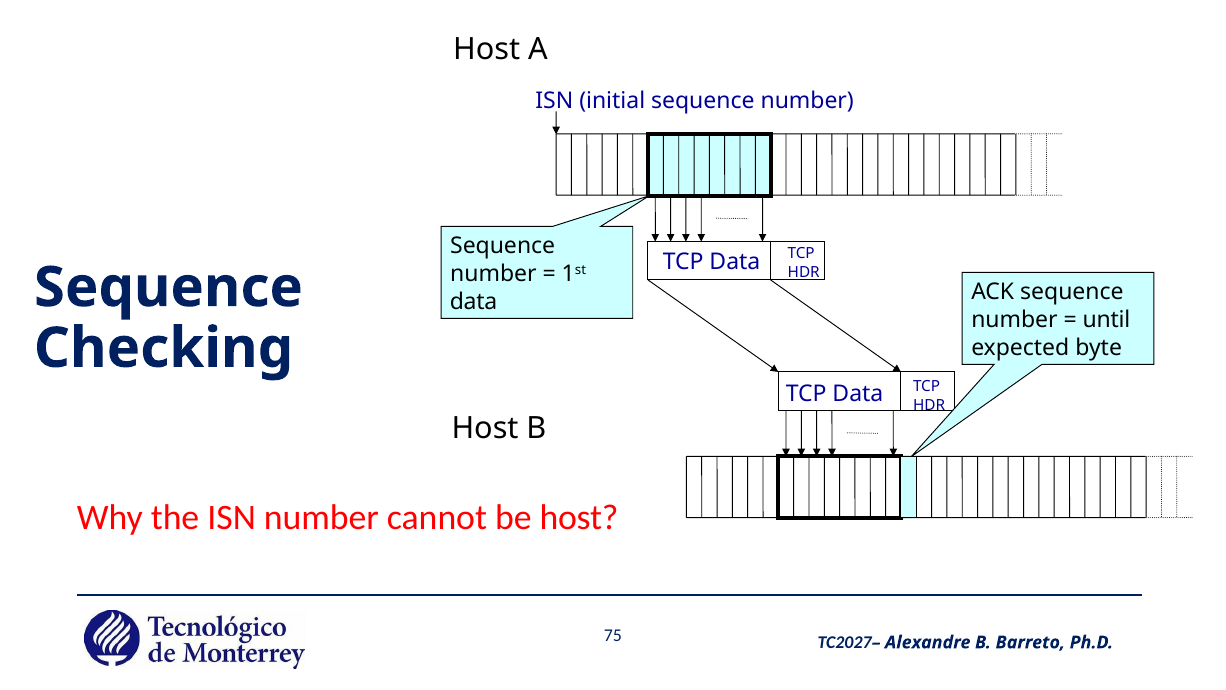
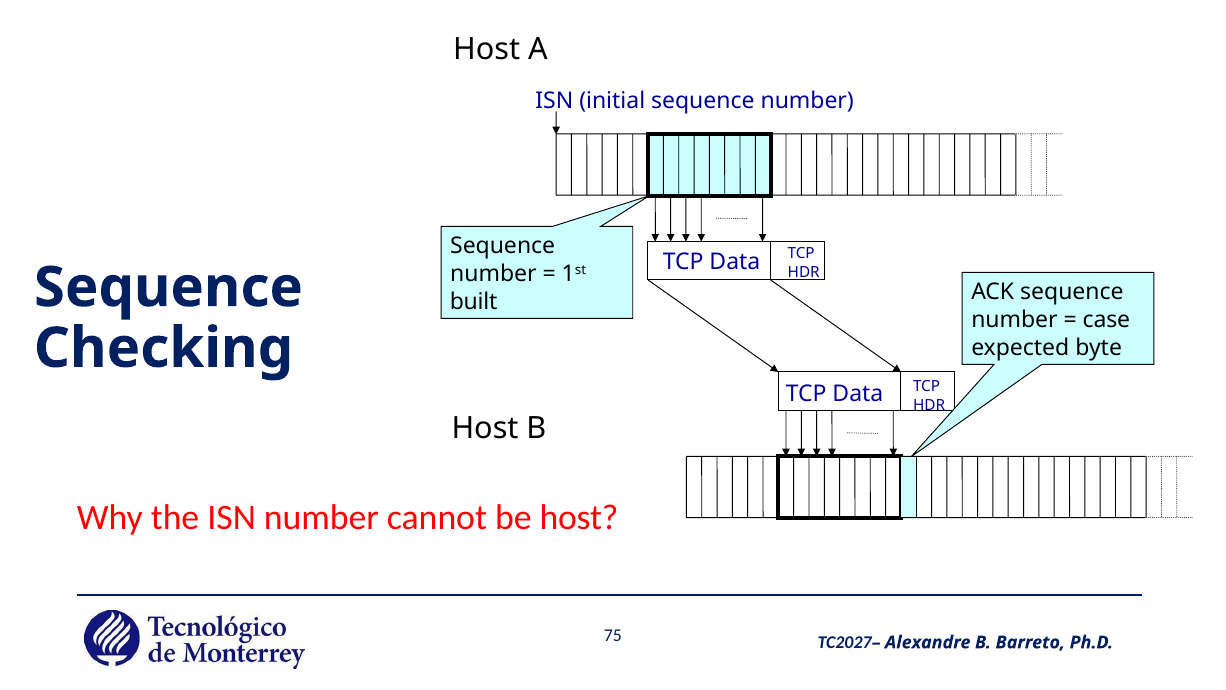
data: data -> built (474, 301)
until: until -> case (1106, 320)
